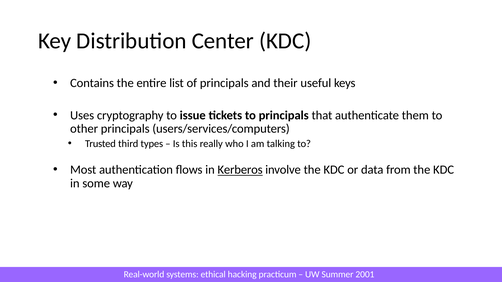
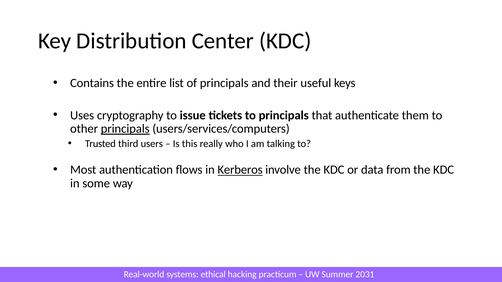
principals underline: none -> present (125, 129)
types: types -> users (152, 144)
2001: 2001 -> 2031 (365, 275)
